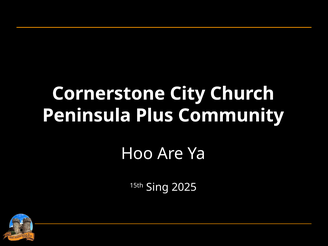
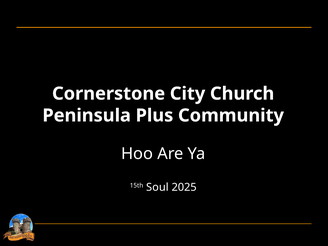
Sing: Sing -> Soul (157, 187)
